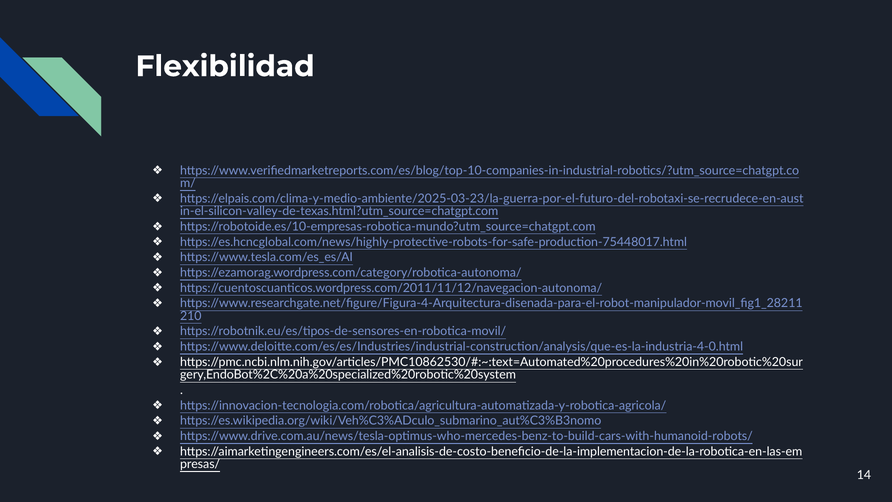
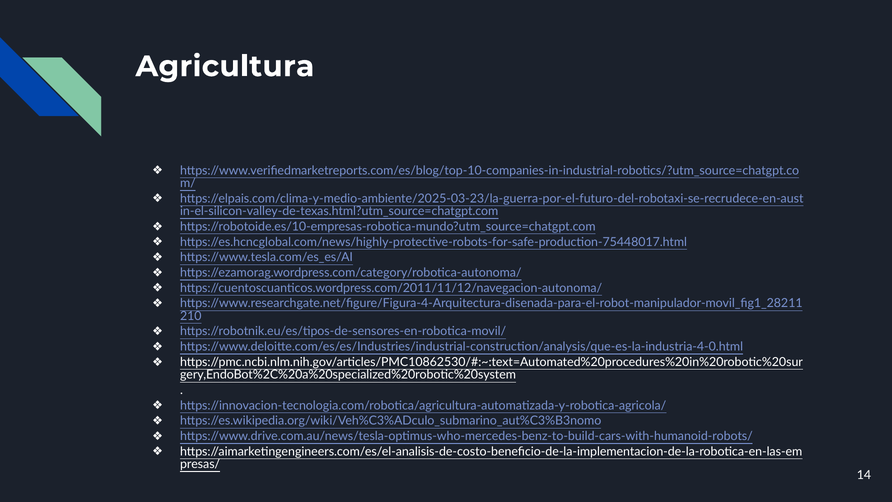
Flexibilidad: Flexibilidad -> Agricultura (225, 66)
